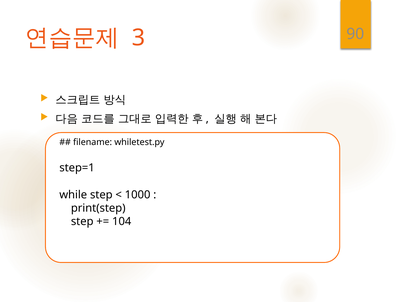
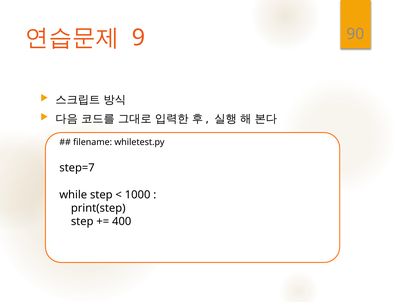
3: 3 -> 9 (138, 38)
step=1: step=1 -> step=7 (77, 168)
104: 104 -> 400 (122, 221)
